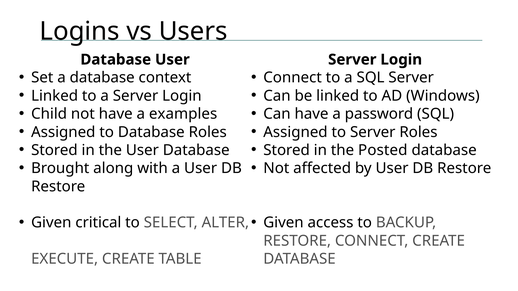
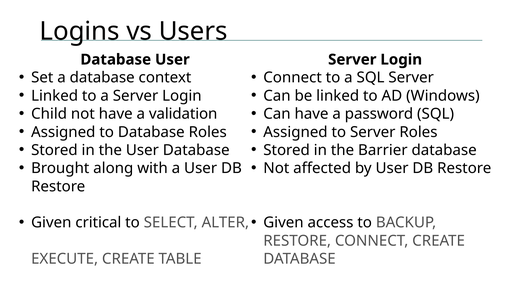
examples: examples -> validation (183, 114)
Posted: Posted -> Barrier (383, 150)
